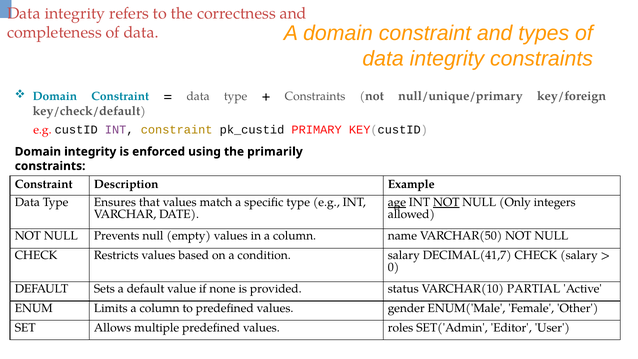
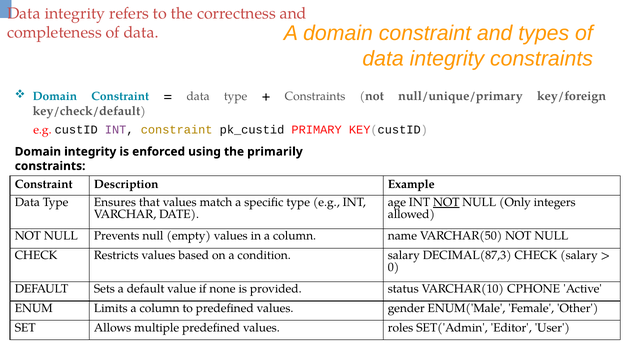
age underline: present -> none (397, 202)
DECIMAL(41,7: DECIMAL(41,7 -> DECIMAL(87,3 (467, 255)
PARTIAL: PARTIAL -> CPHONE (534, 289)
